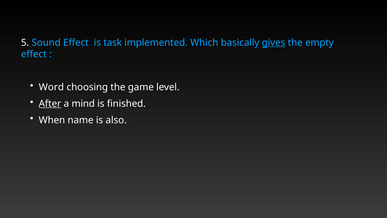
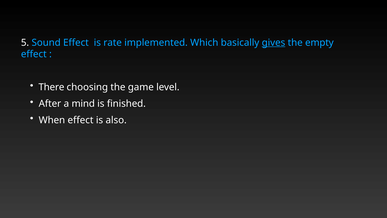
task: task -> rate (113, 43)
Word: Word -> There (51, 87)
After underline: present -> none (50, 103)
When name: name -> effect (81, 120)
